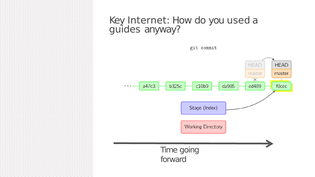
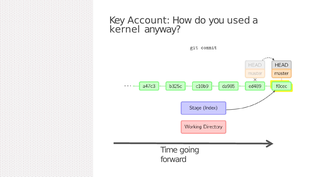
Internet: Internet -> Account (149, 20)
guides: guides -> kernel (125, 30)
